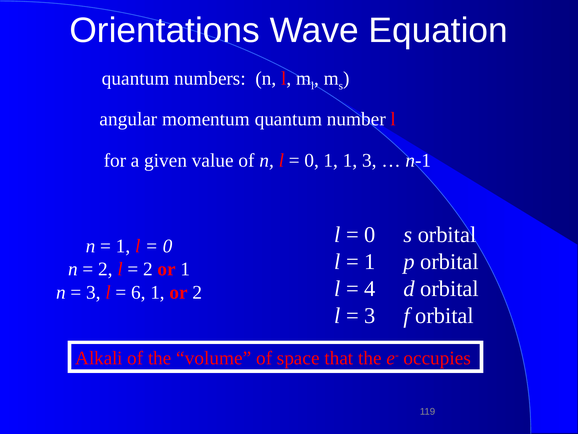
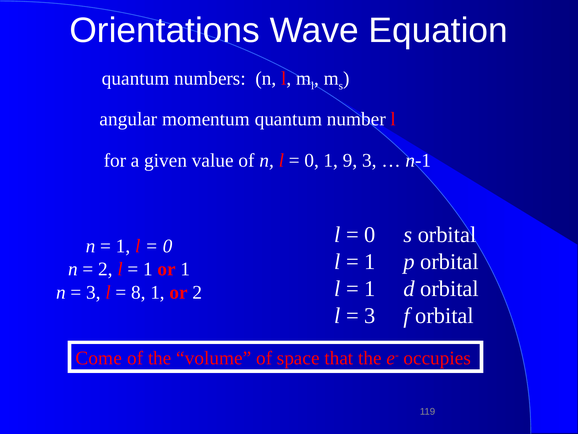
1 1: 1 -> 9 (350, 160)
2: 2 -> 1 (148, 269)
4: 4 -> 1 (370, 289)
6: 6 -> 8 (138, 292)
Alkali: Alkali -> Come (99, 358)
